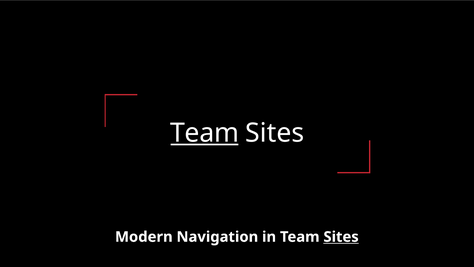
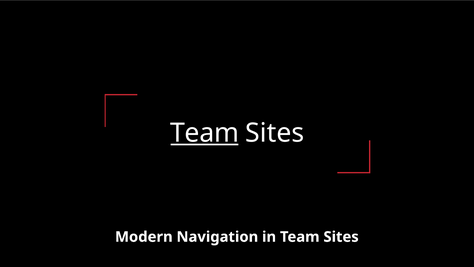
Sites underline: present -> none (341, 237)
